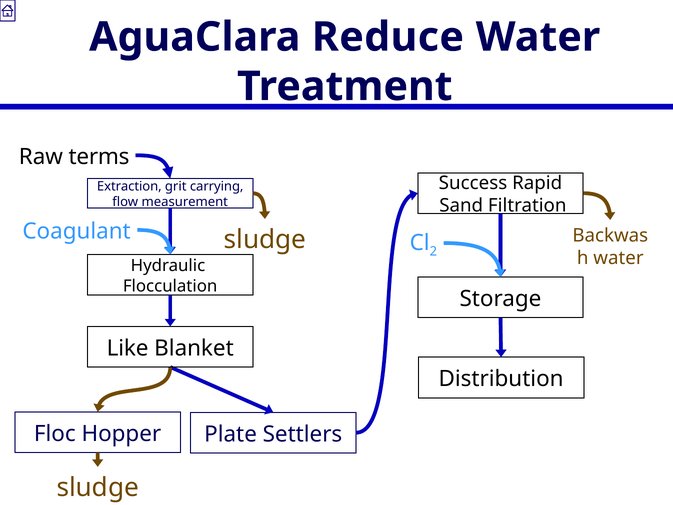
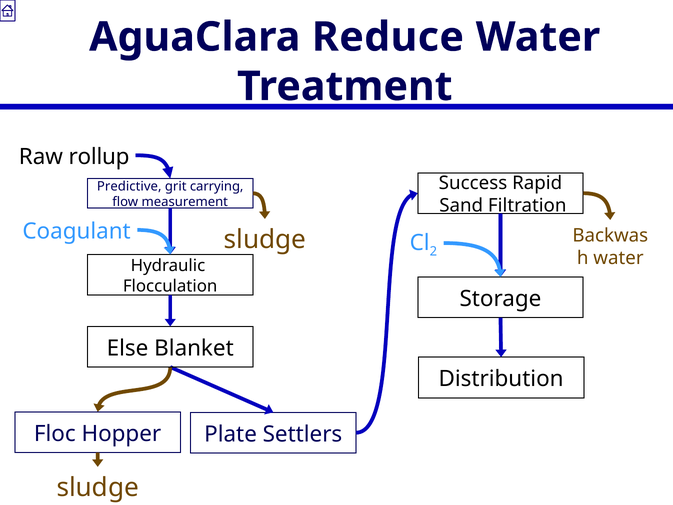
terms: terms -> rollup (99, 157)
Extraction: Extraction -> Predictive (129, 186)
Like: Like -> Else (128, 348)
